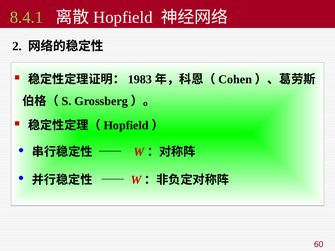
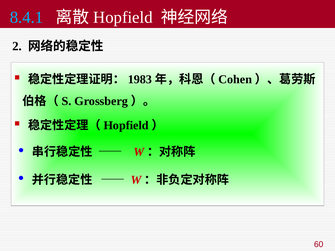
8.4.1 colour: light green -> light blue (27, 17)
